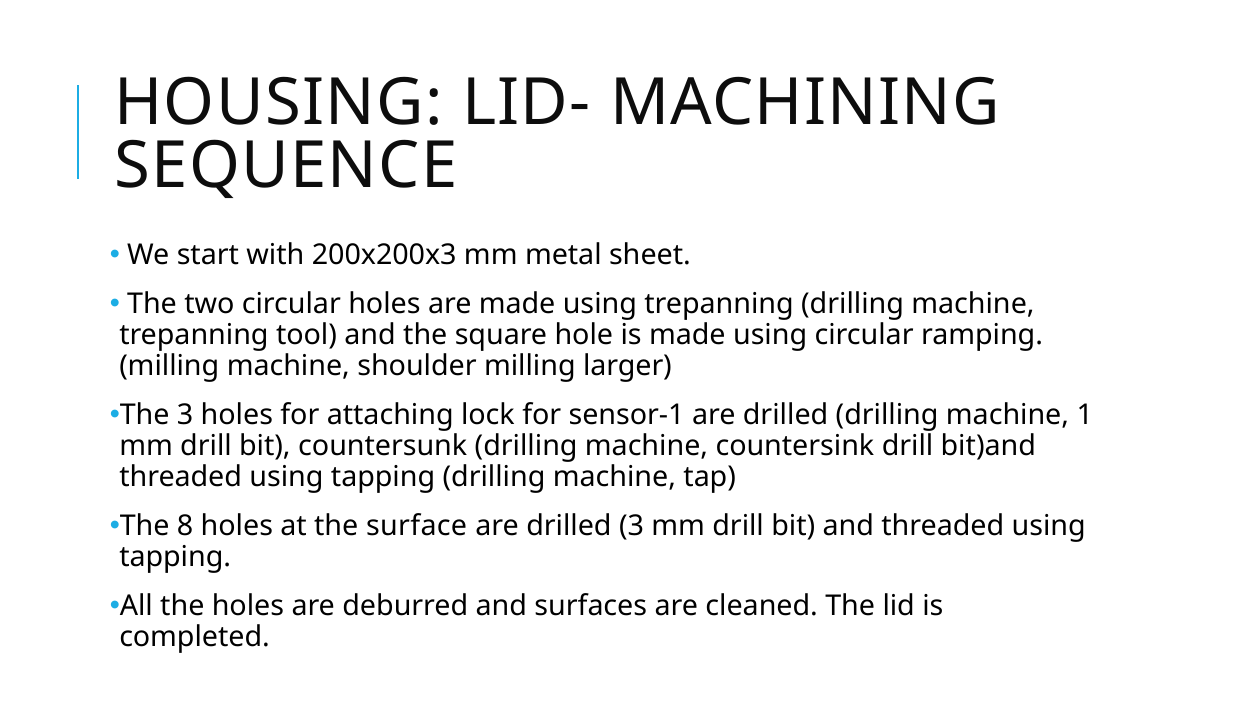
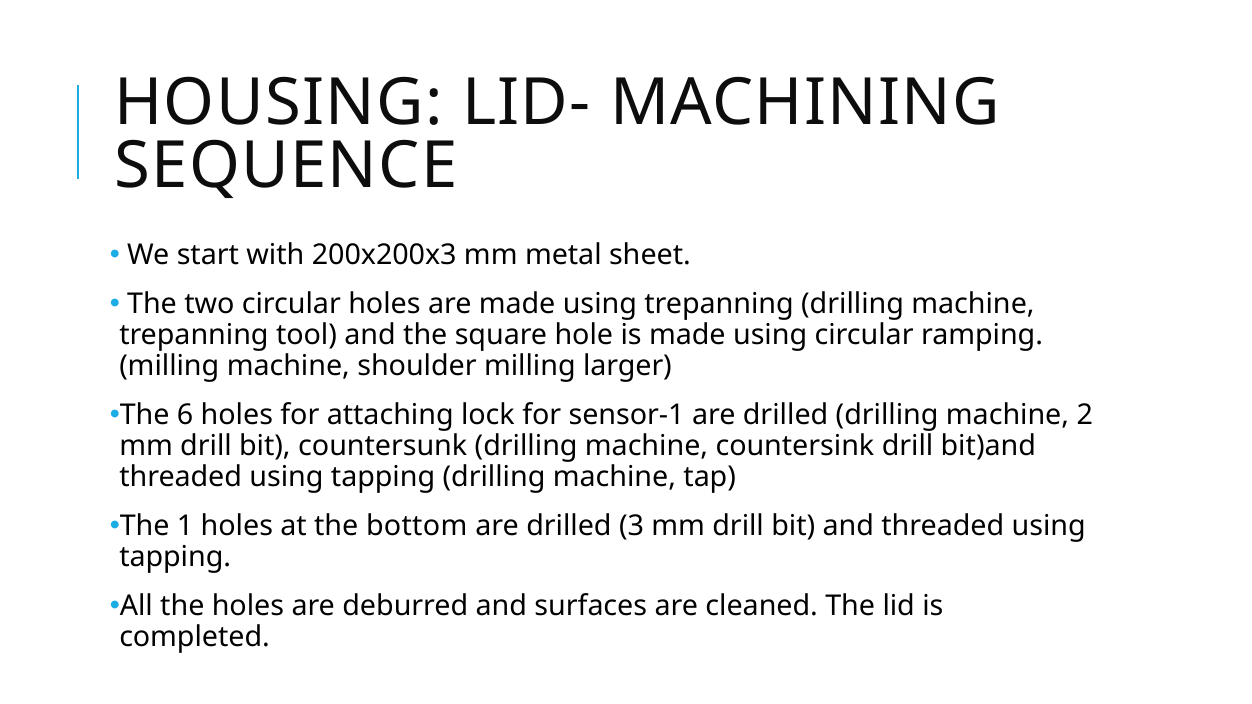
The 3: 3 -> 6 (185, 415)
1: 1 -> 2 (1085, 415)
8: 8 -> 1 (185, 526)
surface: surface -> bottom (417, 526)
